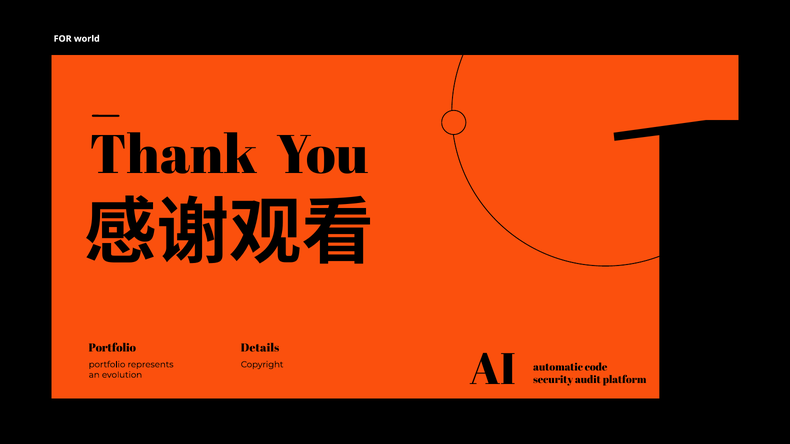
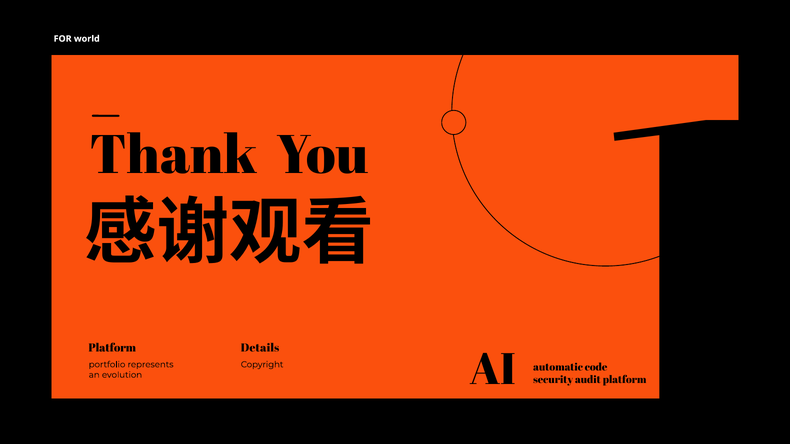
Portfolio: Portfolio -> Platform (112, 348)
